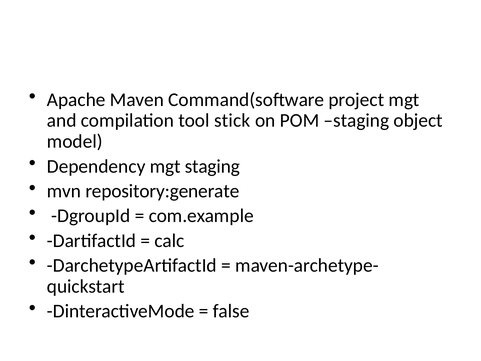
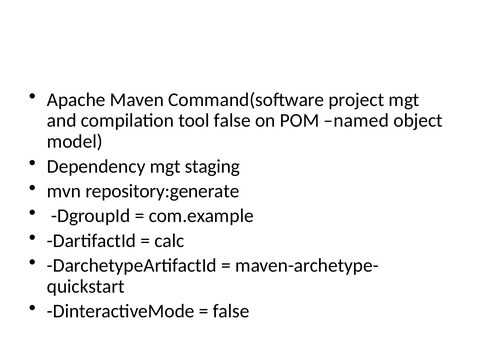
tool stick: stick -> false (232, 120)
POM staging: staging -> named (356, 120)
